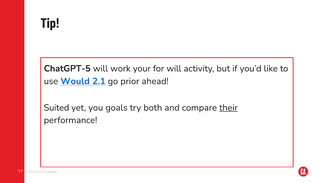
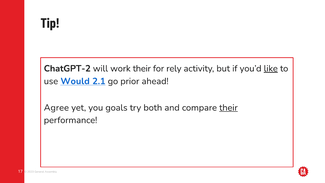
ChatGPT-5: ChatGPT-5 -> ChatGPT-2 (67, 68)
work your: your -> their (142, 68)
for will: will -> rely (174, 68)
like underline: none -> present (271, 68)
Suited: Suited -> Agree (56, 108)
